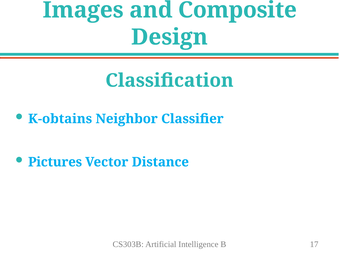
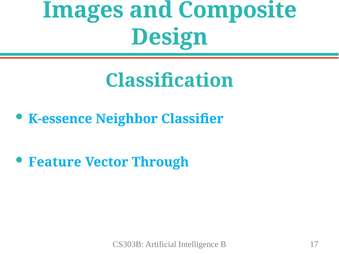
K-obtains: K-obtains -> K-essence (60, 119)
Pictures: Pictures -> Feature (55, 162)
Distance: Distance -> Through (160, 162)
